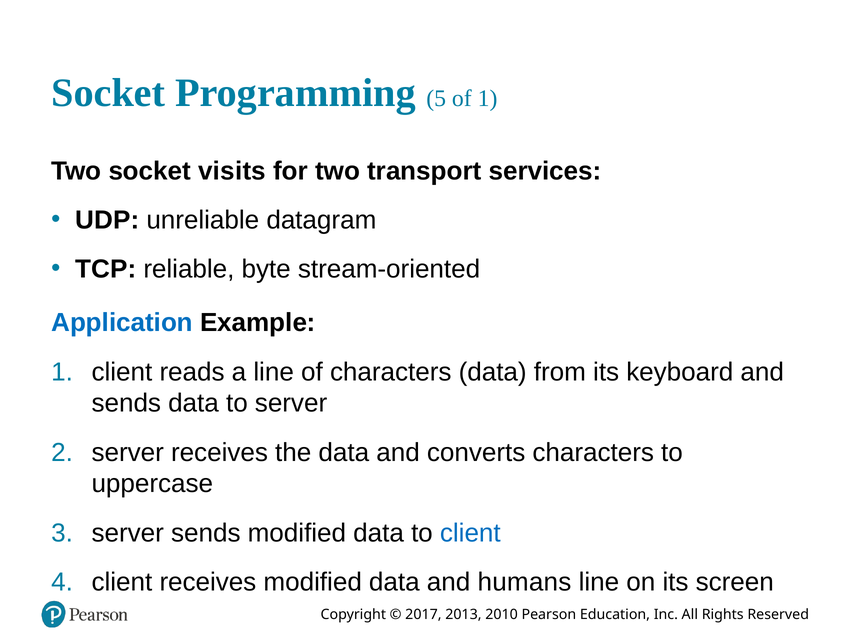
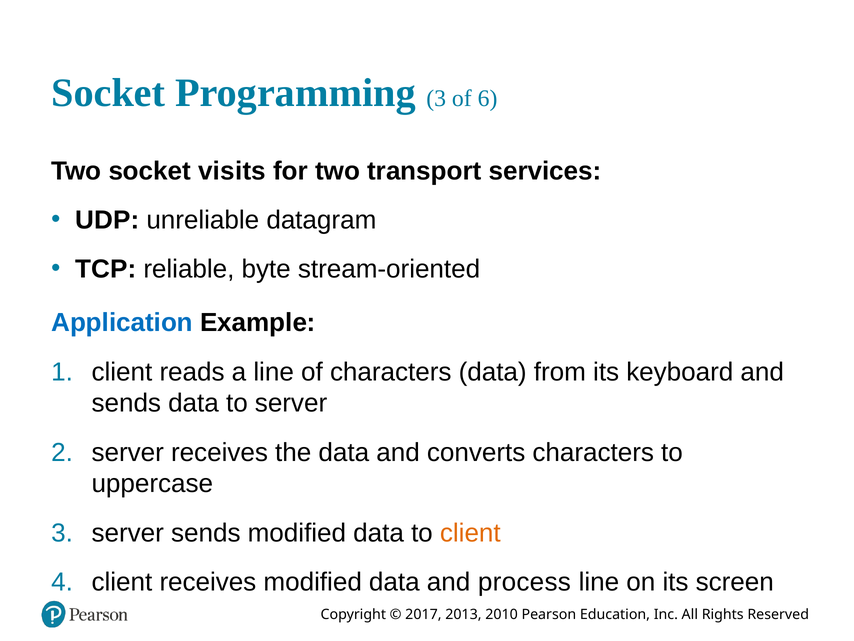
Programming 5: 5 -> 3 (436, 98)
of 1: 1 -> 6 (488, 98)
client colour: blue -> orange (470, 533)
humans: humans -> process (524, 582)
